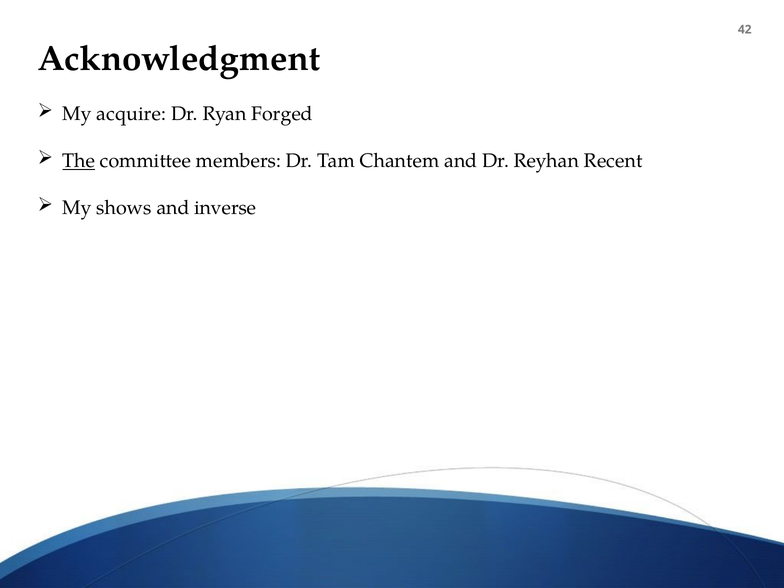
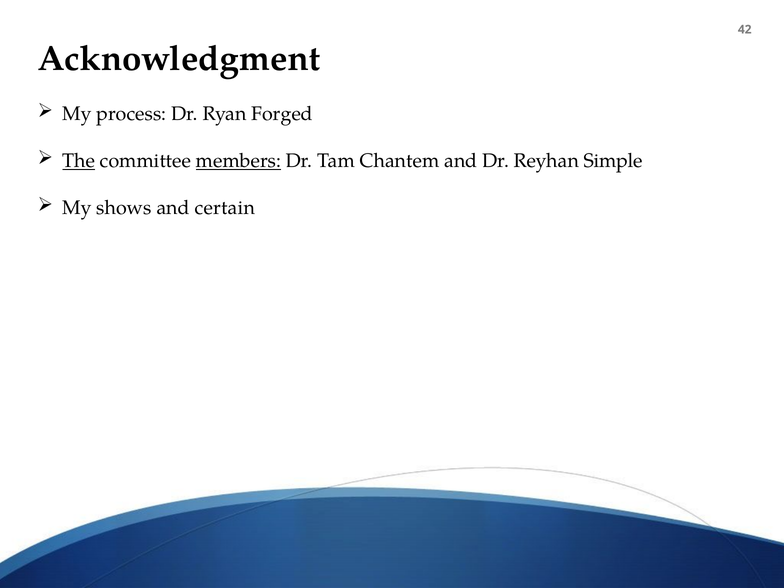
acquire: acquire -> process (131, 114)
members underline: none -> present (238, 161)
Recent: Recent -> Simple (613, 161)
inverse: inverse -> certain (225, 208)
